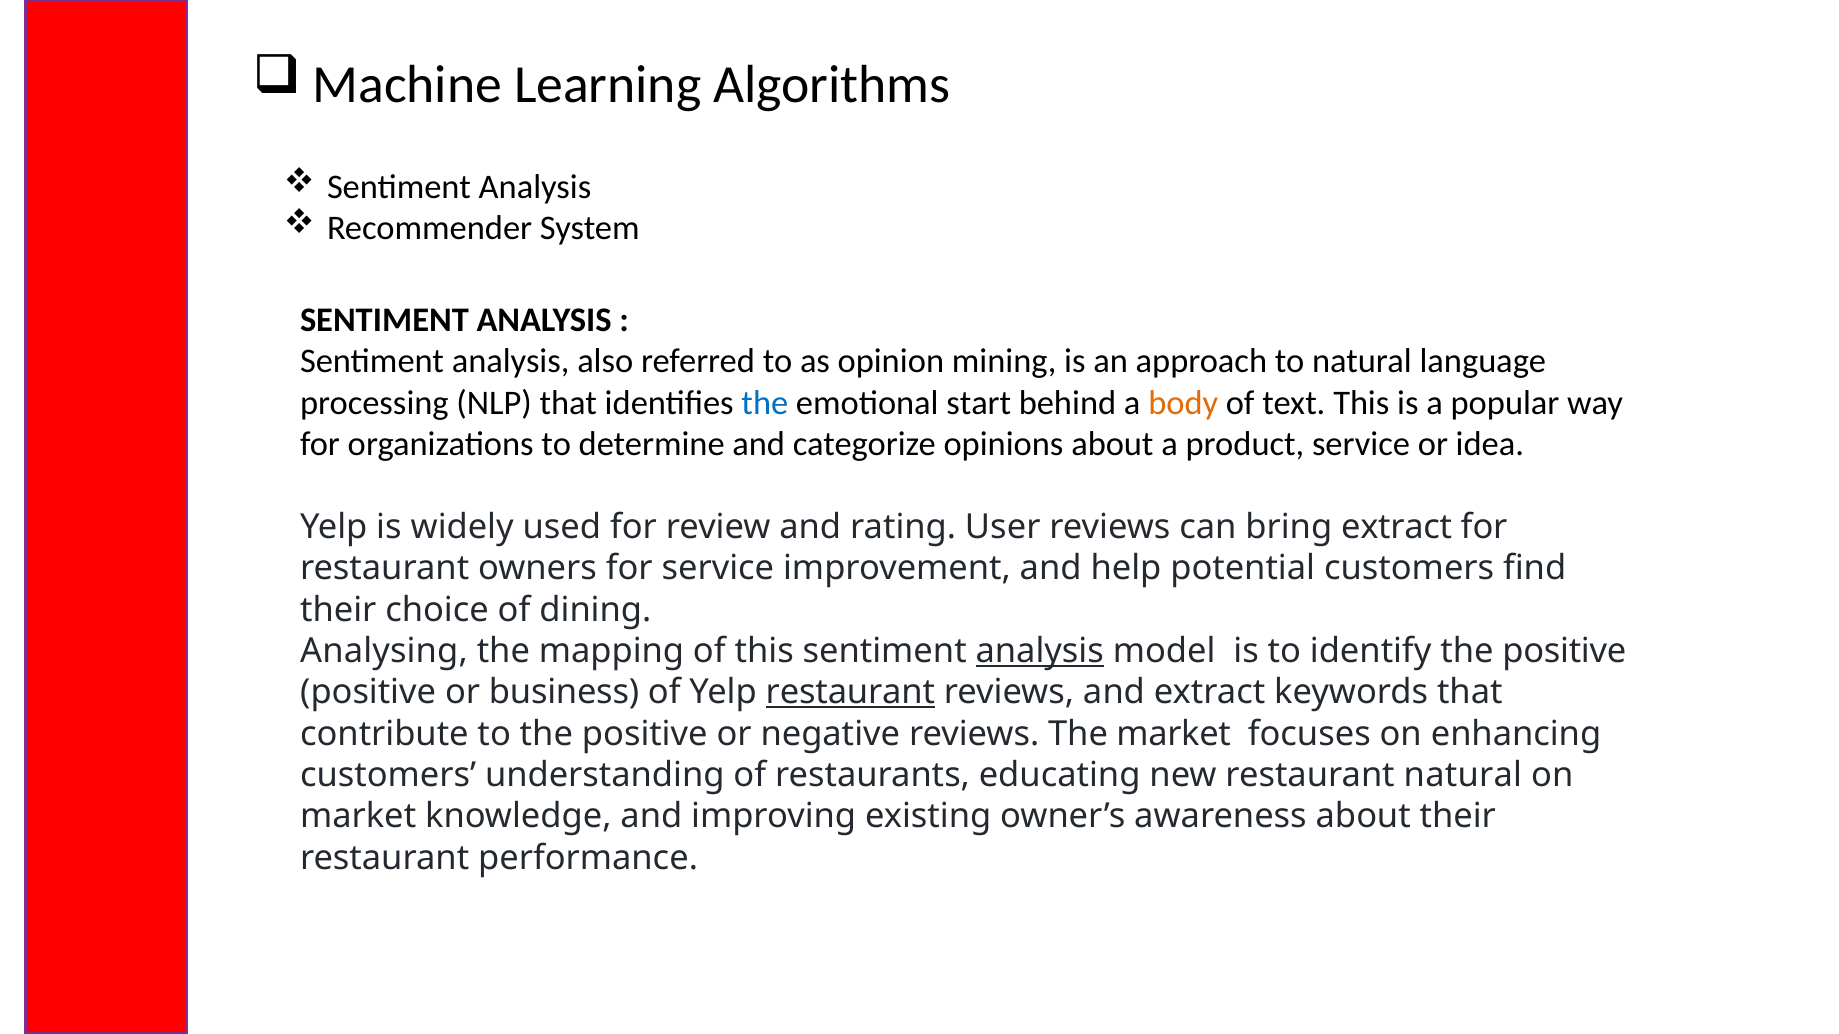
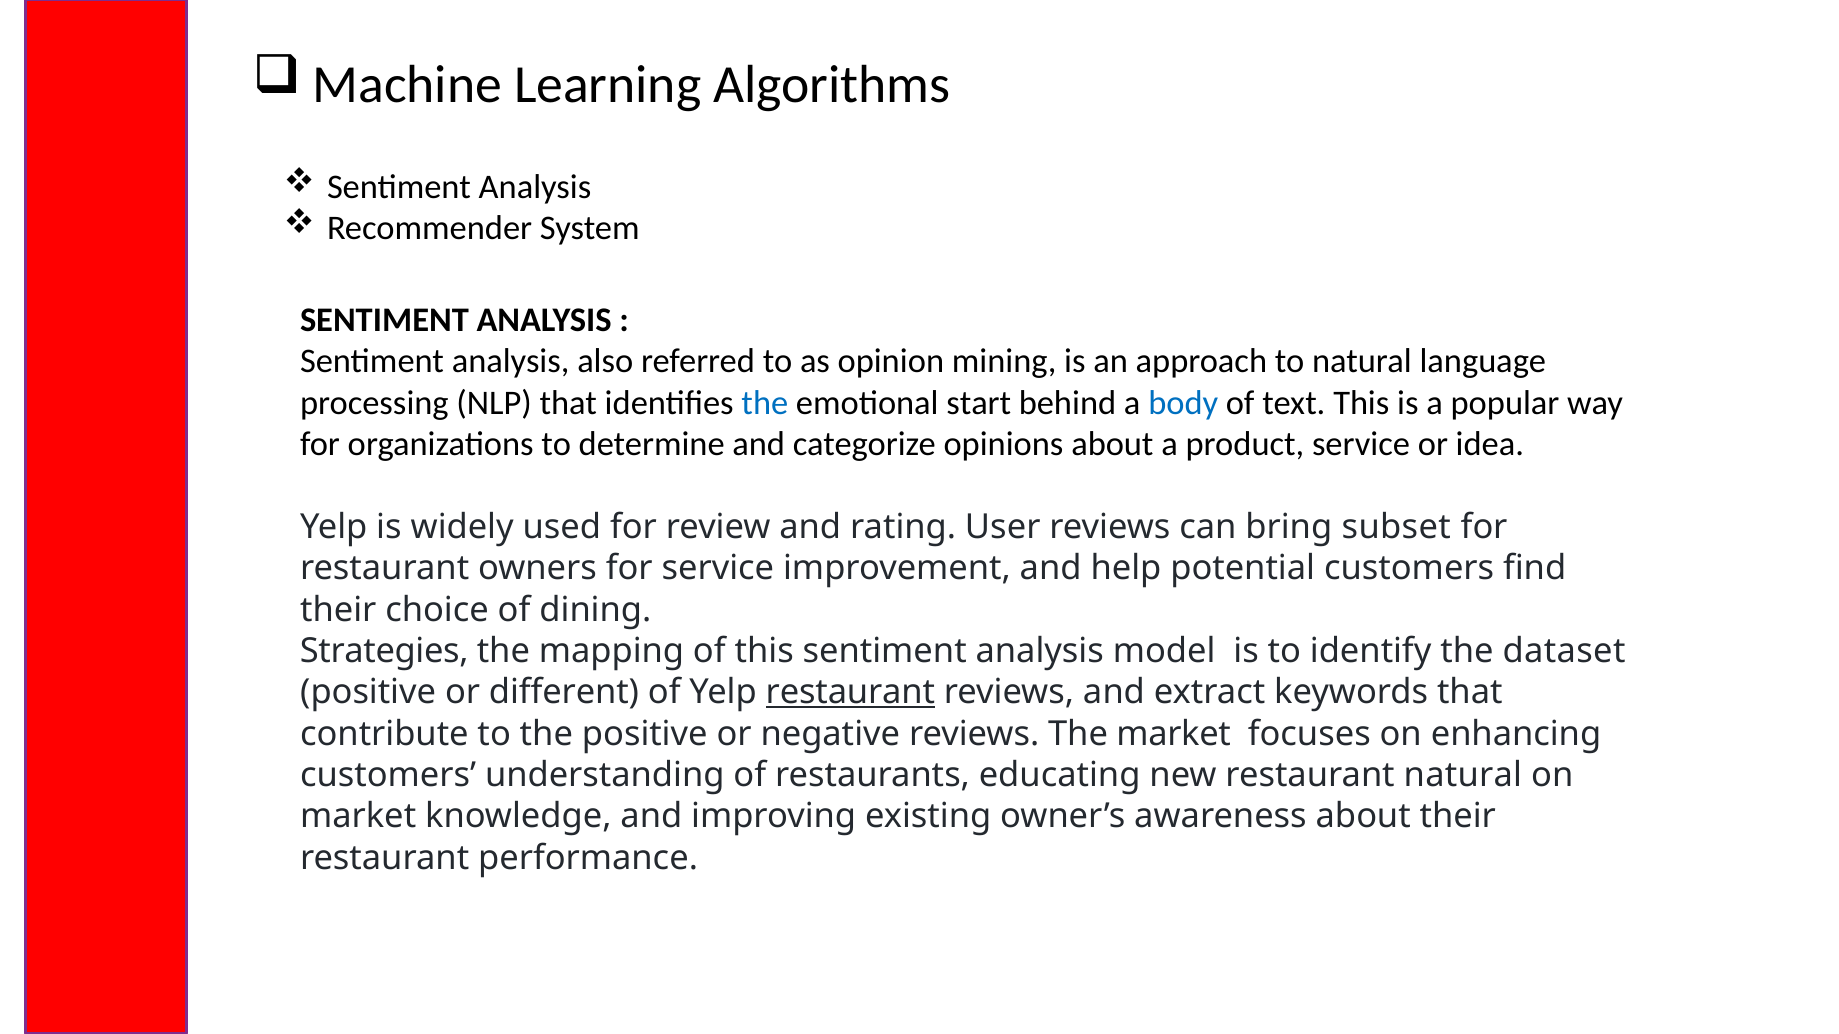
body colour: orange -> blue (1183, 403)
bring extract: extract -> subset (1396, 527)
Analysing: Analysing -> Strategies (384, 651)
analysis underline: present -> none (1040, 651)
identify the positive: positive -> dataset (1564, 651)
business: business -> different (564, 693)
